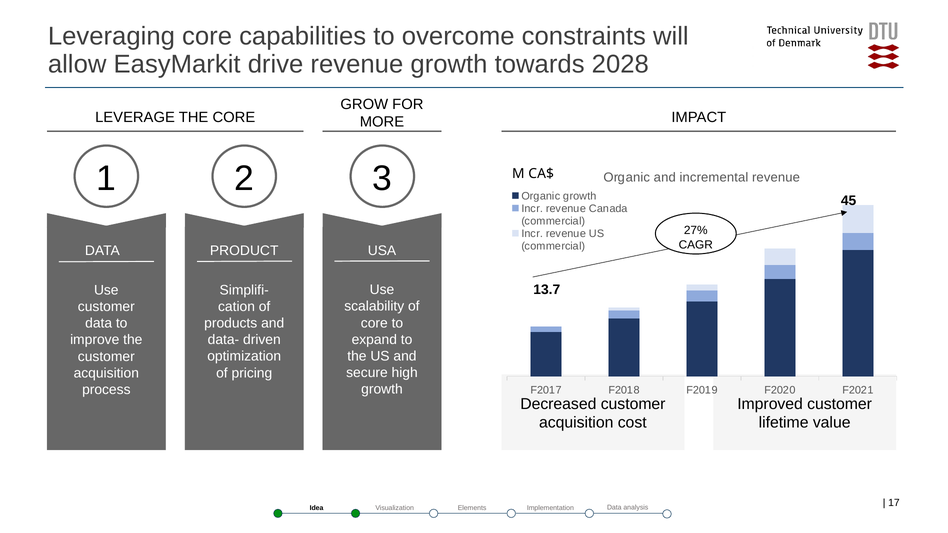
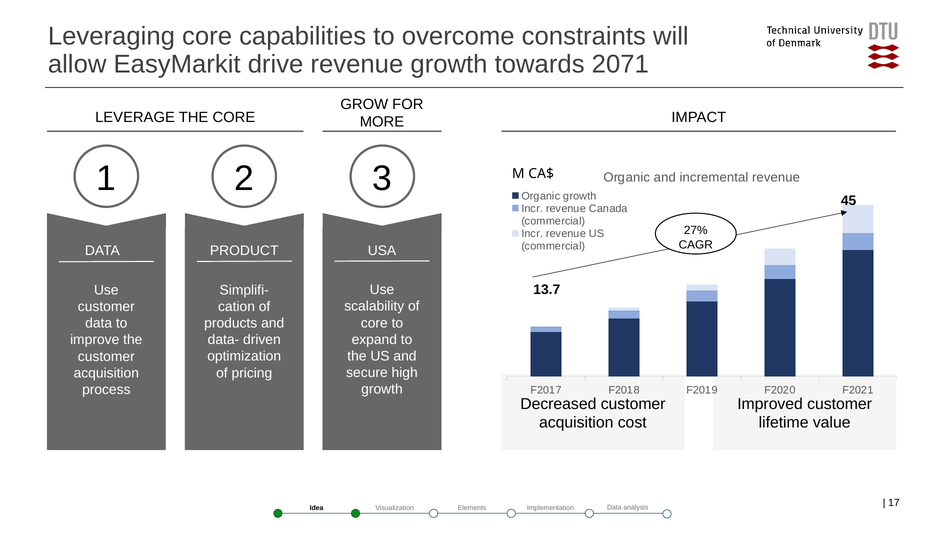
2028: 2028 -> 2071 (620, 64)
